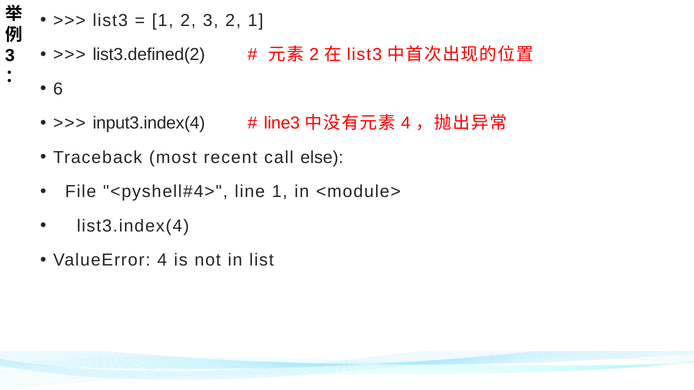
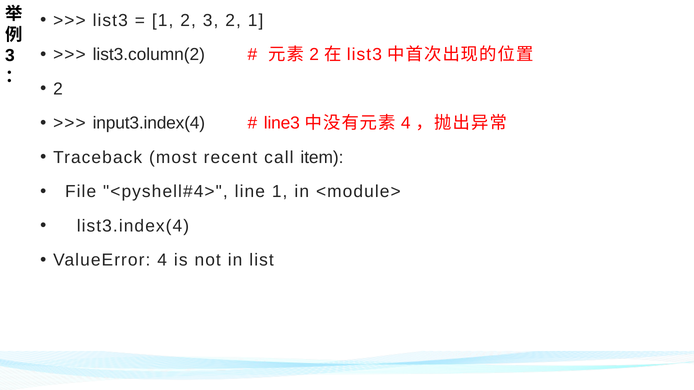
list3.defined(2: list3.defined(2 -> list3.column(2 (149, 55)
6: 6 -> 2 (58, 89)
else: else -> item (322, 158)
